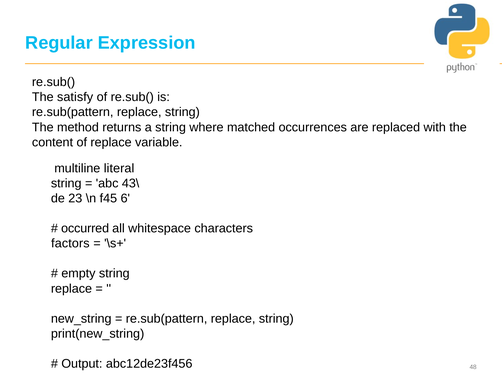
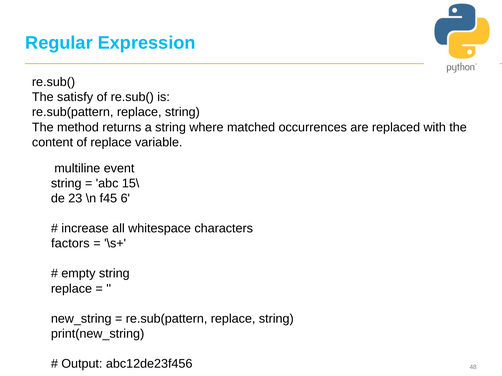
literal: literal -> event (119, 168)
43\: 43\ -> 15\ (131, 184)
occurred: occurred -> increase (85, 229)
